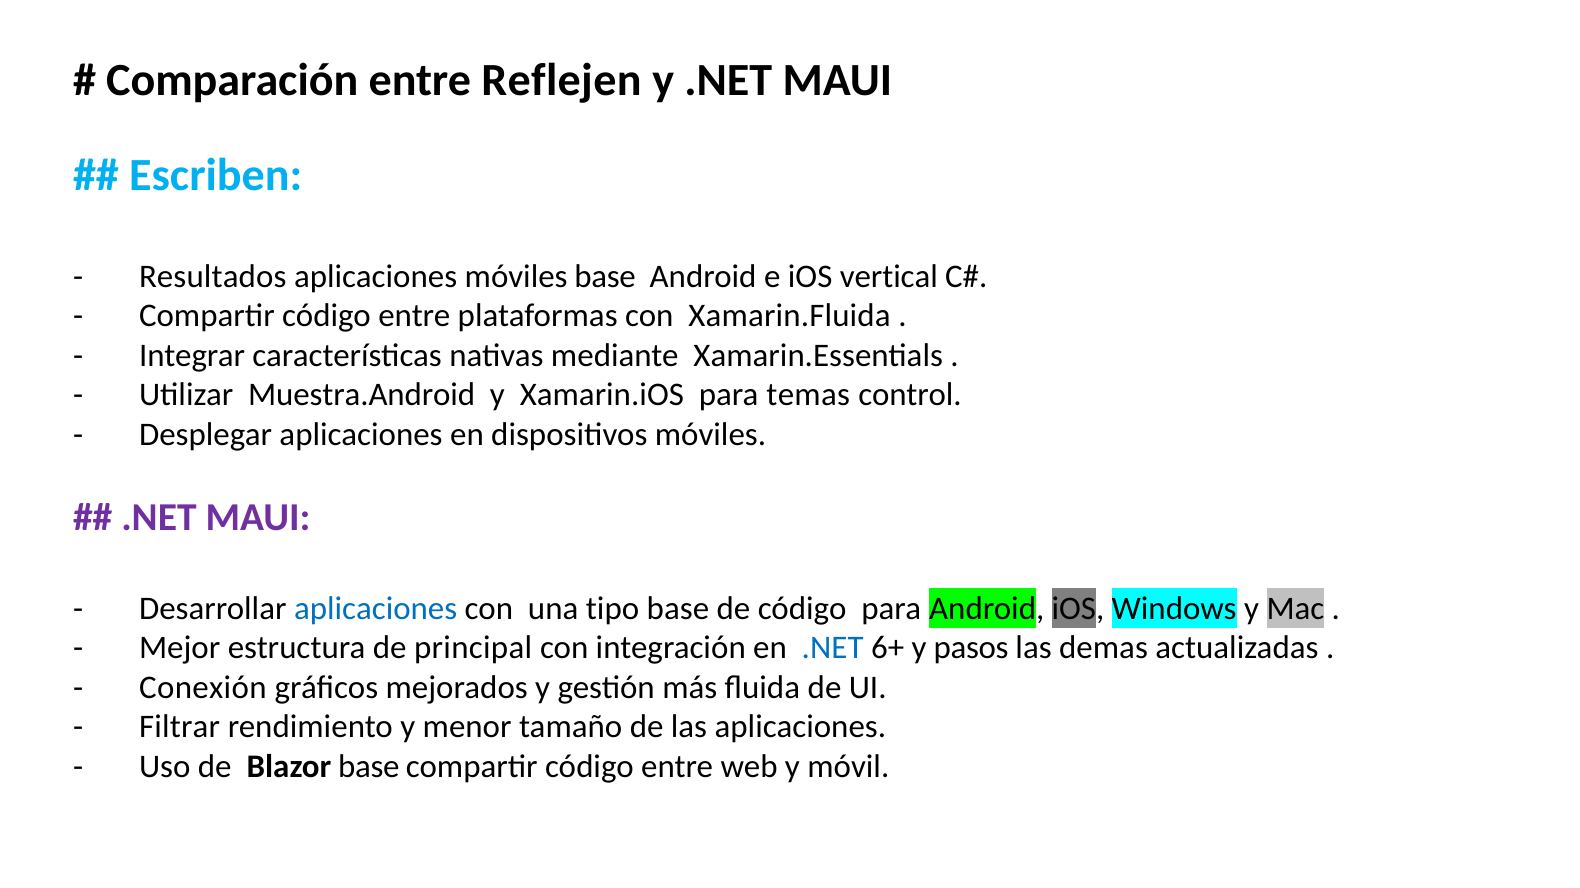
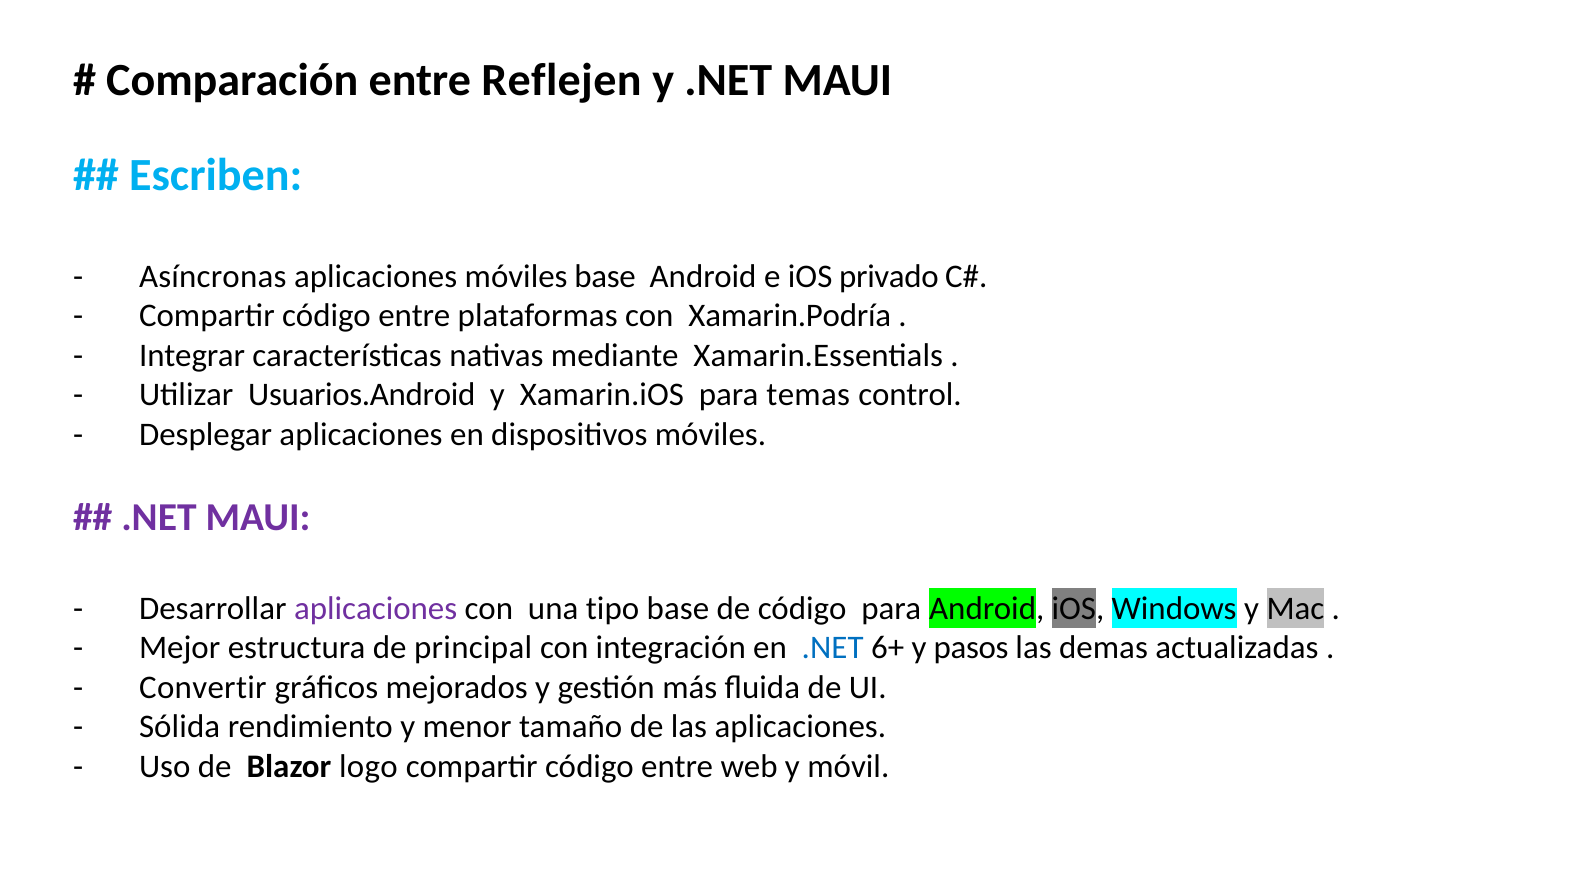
Resultados: Resultados -> Asíncronas (213, 277)
vertical: vertical -> privado (889, 277)
Xamarin.Fluida: Xamarin.Fluida -> Xamarin.Podría (790, 316)
Muestra.Android: Muestra.Android -> Usuarios.Android (362, 395)
aplicaciones colour: blue -> purple (376, 609)
Conexión: Conexión -> Convertir (203, 688)
Filtrar: Filtrar -> Sólida (180, 727)
Blazor base: base -> logo (368, 767)
